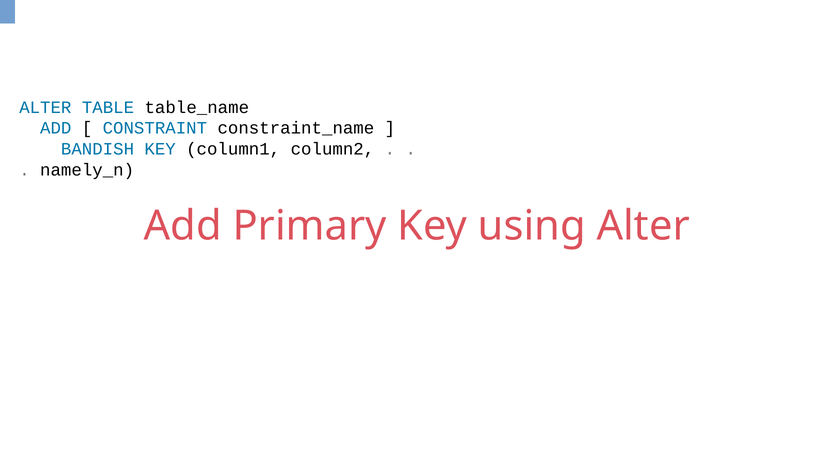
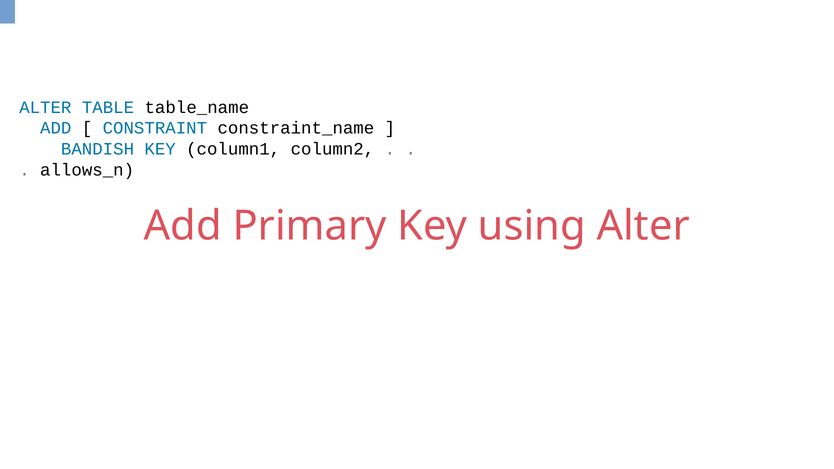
namely_n: namely_n -> allows_n (87, 170)
